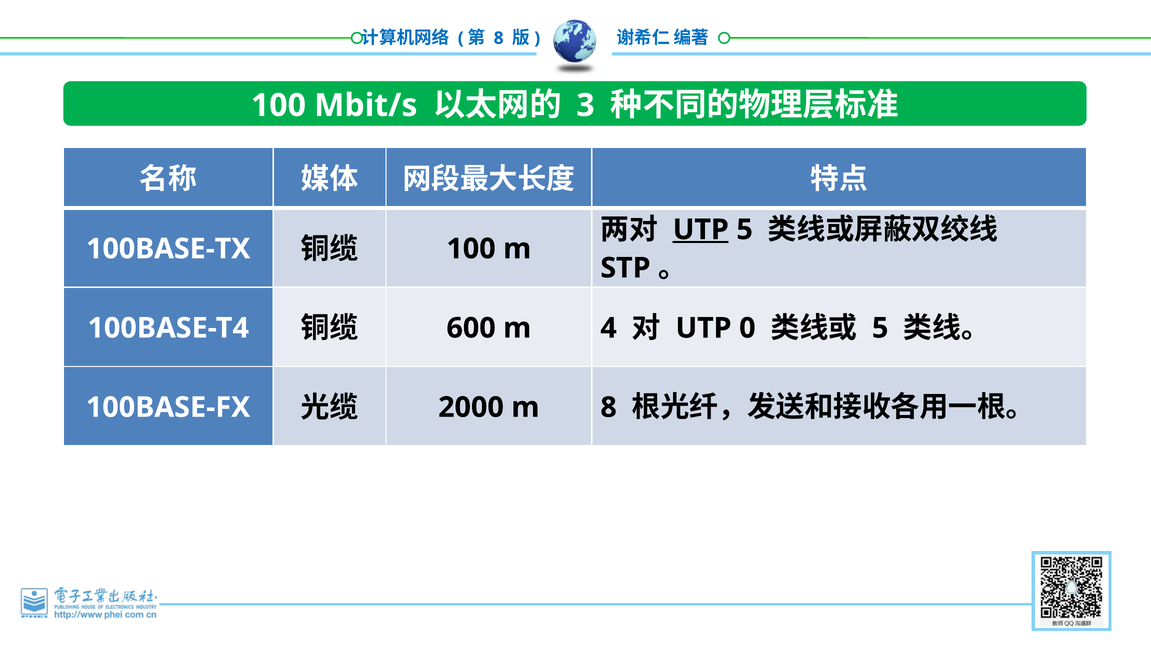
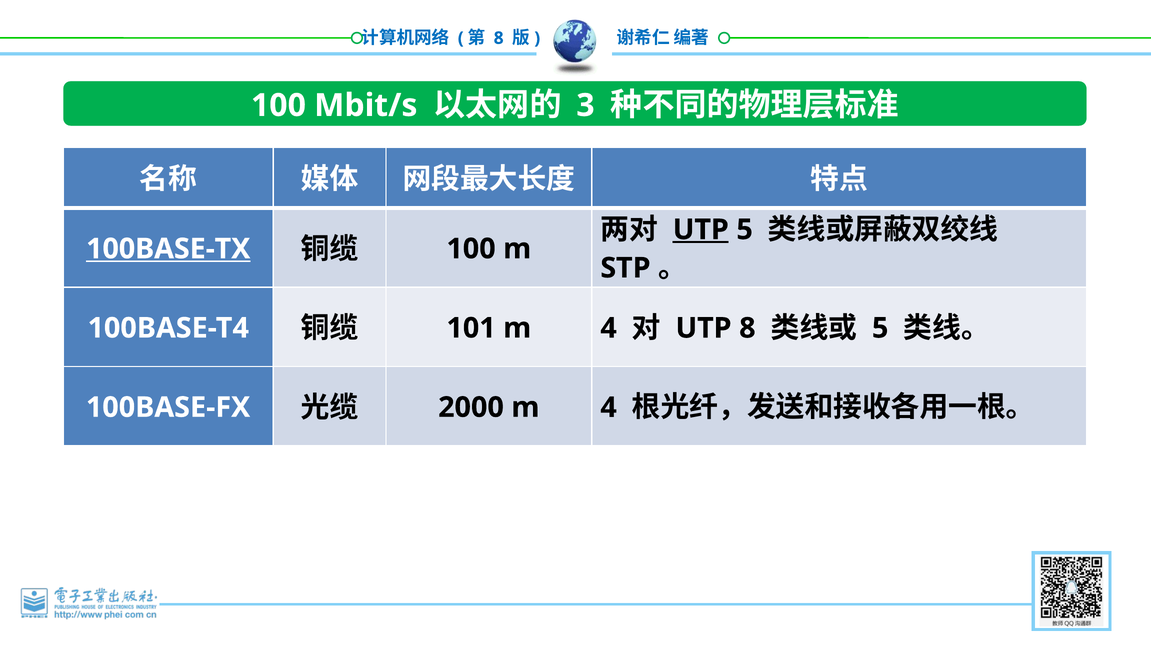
100BASE-TX underline: none -> present (168, 249)
600: 600 -> 101 (471, 328)
UTP 0: 0 -> 8 (747, 328)
2000 m 8: 8 -> 4 (609, 408)
